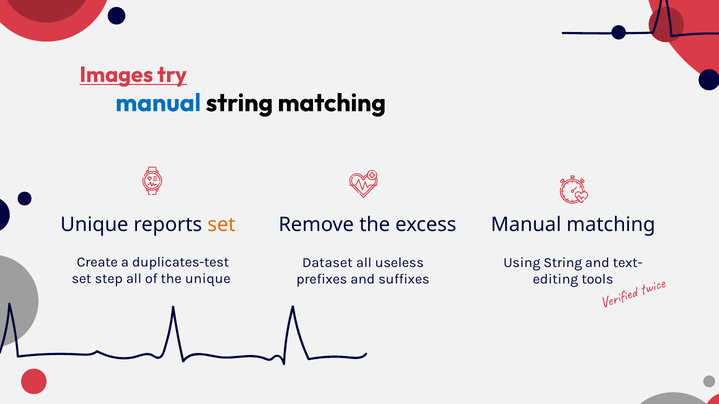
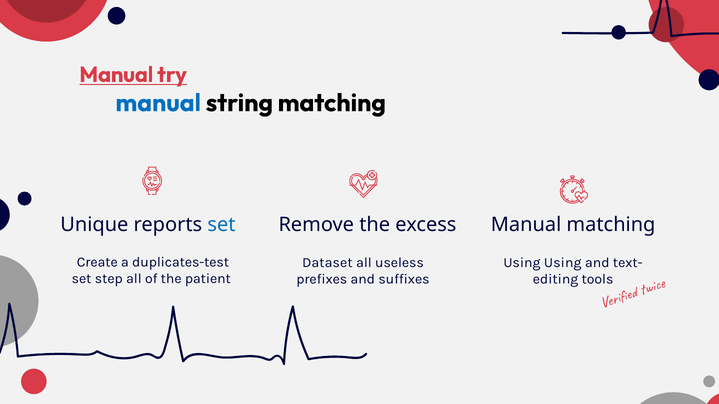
Images: Images -> Manual (116, 75)
set colour: orange -> blue (221, 225)
Using String: String -> Using (563, 263)
the unique: unique -> patient (208, 279)
